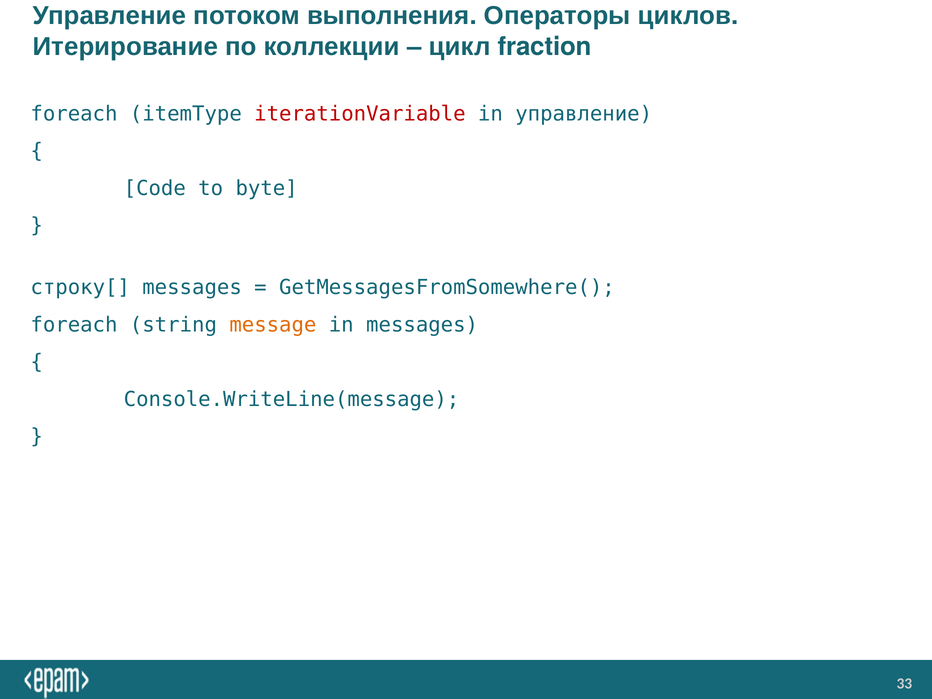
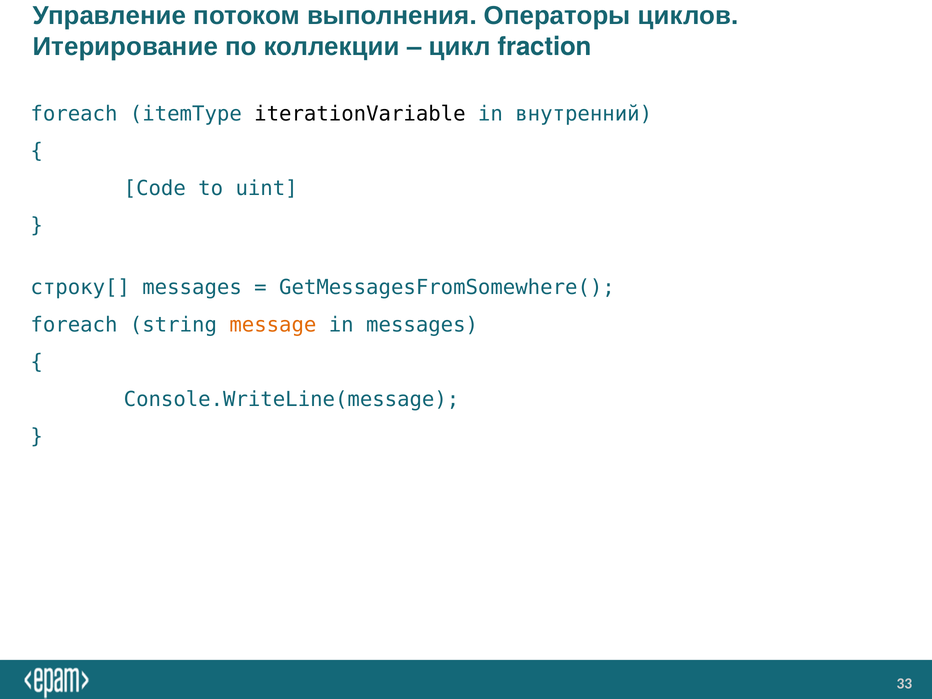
iterationVariable colour: red -> black (360, 114)
in управление: управление -> внутренний (584, 114)
byte: byte -> uint (267, 188)
